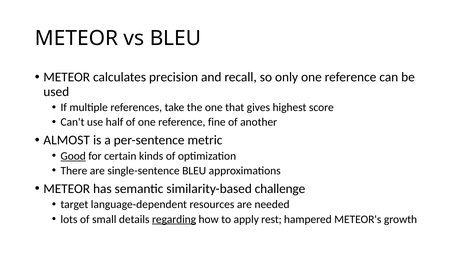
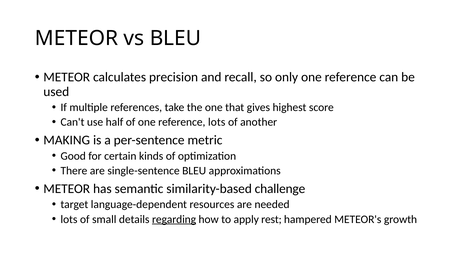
reference fine: fine -> lots (217, 122)
ALMOST: ALMOST -> MAKING (67, 140)
Good underline: present -> none (73, 156)
